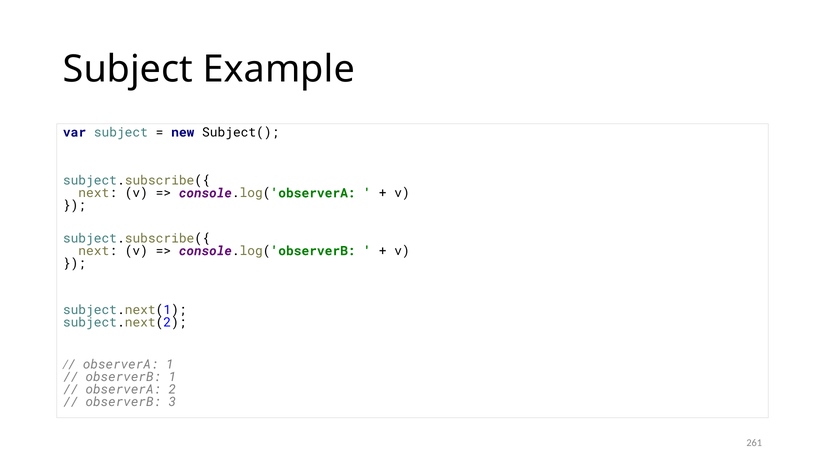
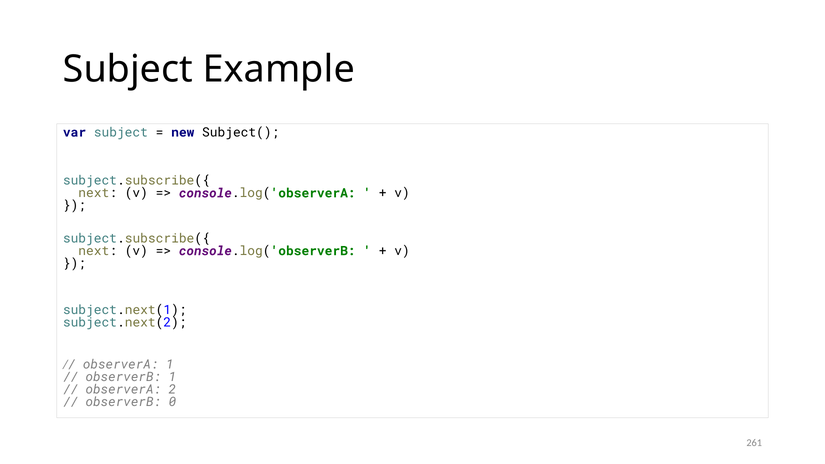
3: 3 -> 0 (172, 402)
